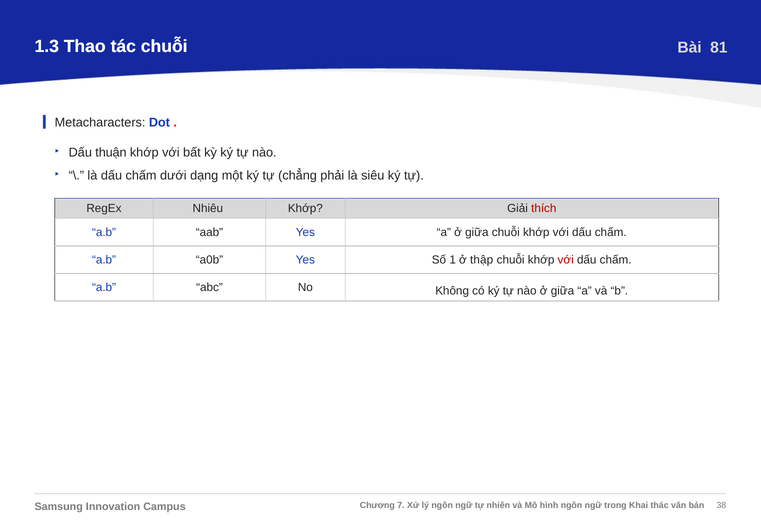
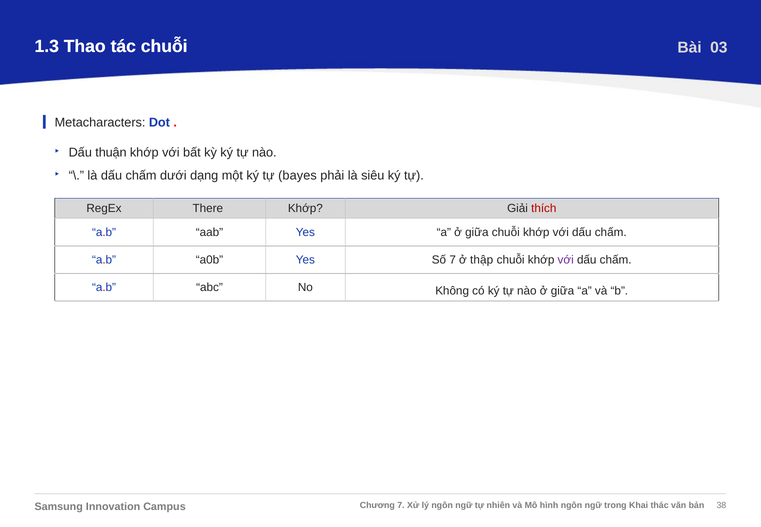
81: 81 -> 03 (719, 47)
chẳng: chẳng -> bayes (297, 176)
Nhiêu: Nhiêu -> There (208, 209)
Số 1: 1 -> 7 (453, 260)
với colour: red -> purple (566, 260)
